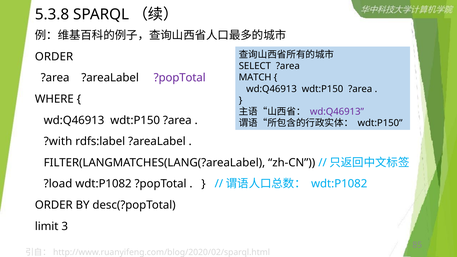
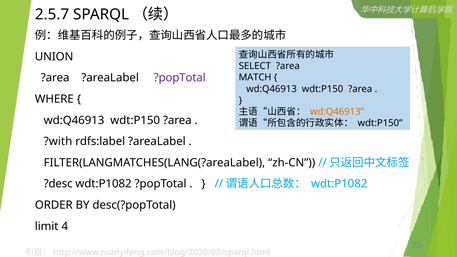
5.3.8: 5.3.8 -> 2.5.7 (52, 15)
ORDER: ORDER -> UNION (54, 57)
wd:Q46913 colour: purple -> orange (337, 112)
?load: ?load -> ?desc (58, 184)
3: 3 -> 4 (65, 226)
